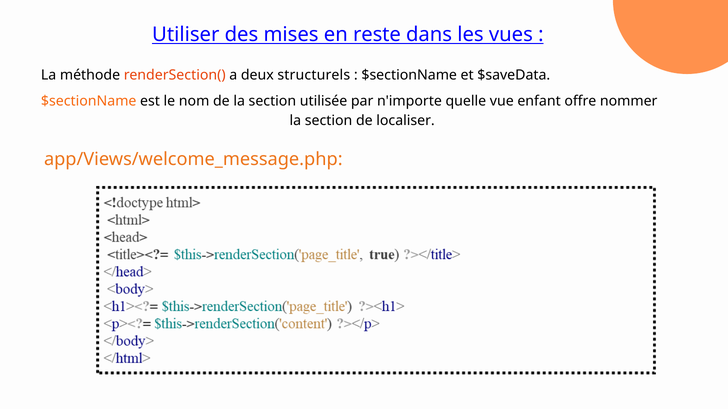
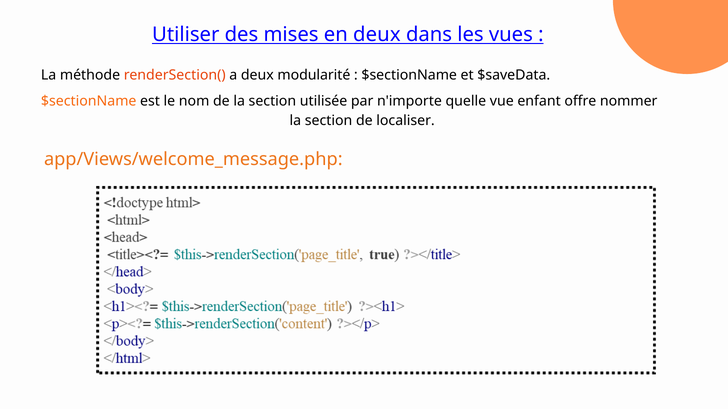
en reste: reste -> deux (377, 34)
structurels: structurels -> modularité (314, 75)
